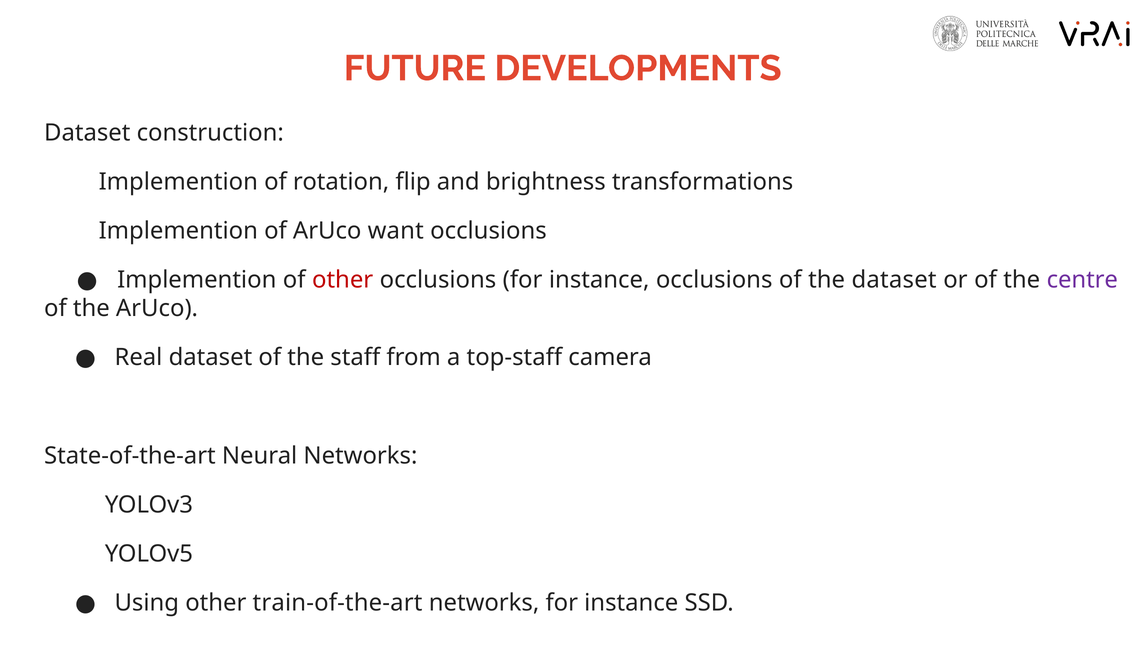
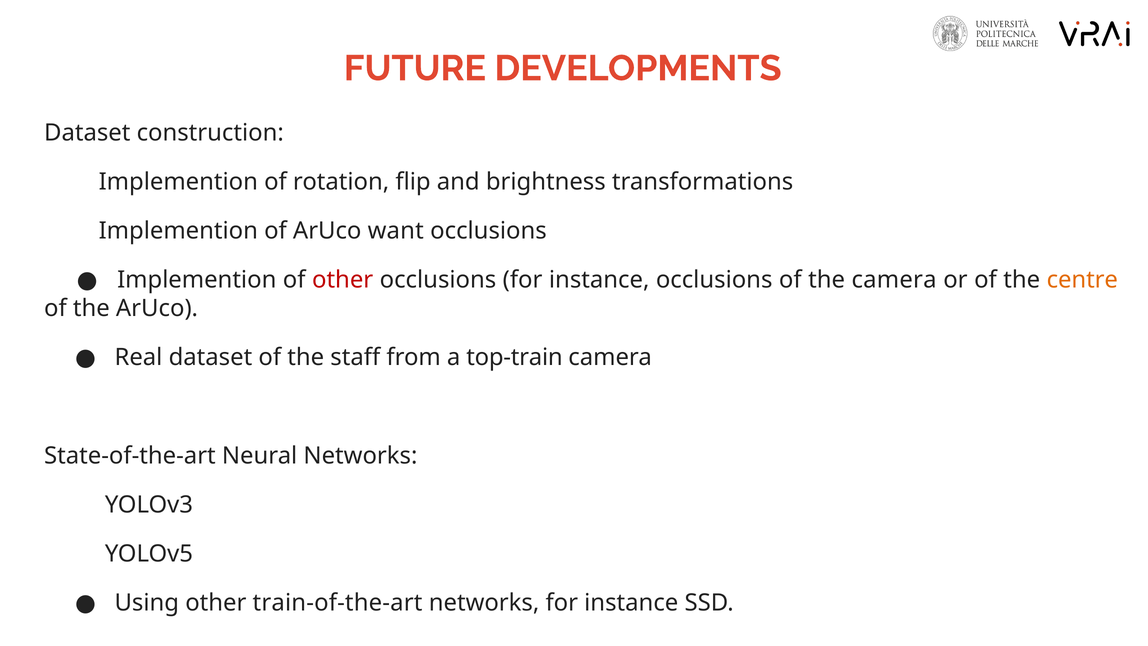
the dataset: dataset -> camera (894, 280)
centre colour: purple -> orange (1082, 280)
top-staff: top-staff -> top-train (515, 357)
